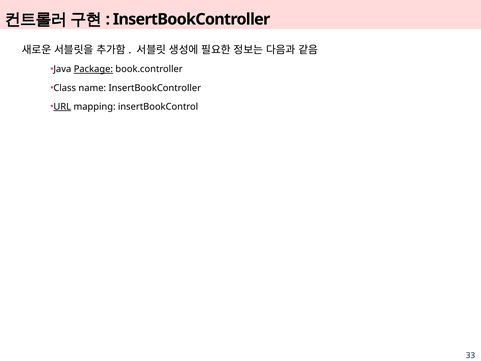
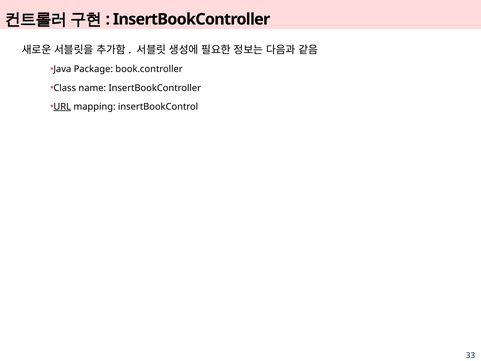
Package underline: present -> none (93, 69)
